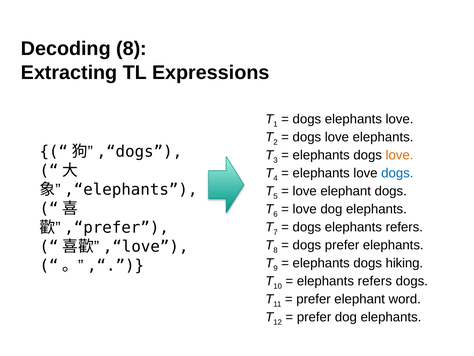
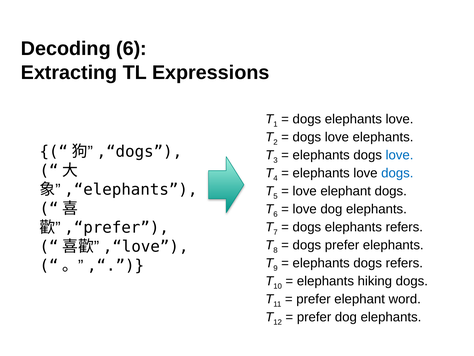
Decoding 8: 8 -> 6 (132, 49)
love colour: orange -> blue (400, 155)
dogs hiking: hiking -> refers (404, 263)
refers: refers -> hiking (375, 281)
